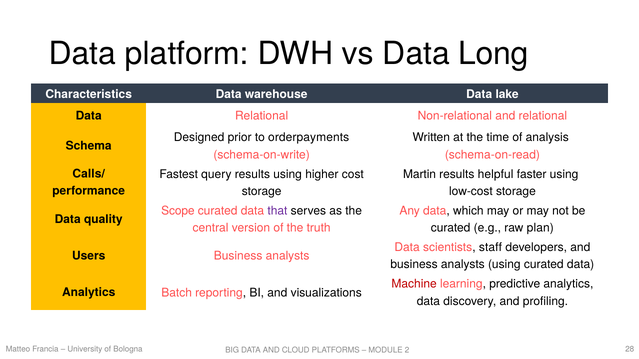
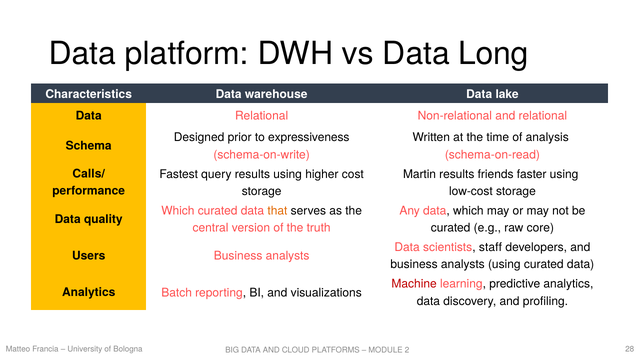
orderpayments: orderpayments -> expressiveness (309, 138)
helpful: helpful -> friends (496, 174)
Scope: Scope -> Which (178, 211)
that colour: purple -> orange (277, 211)
plan: plan -> core (540, 228)
